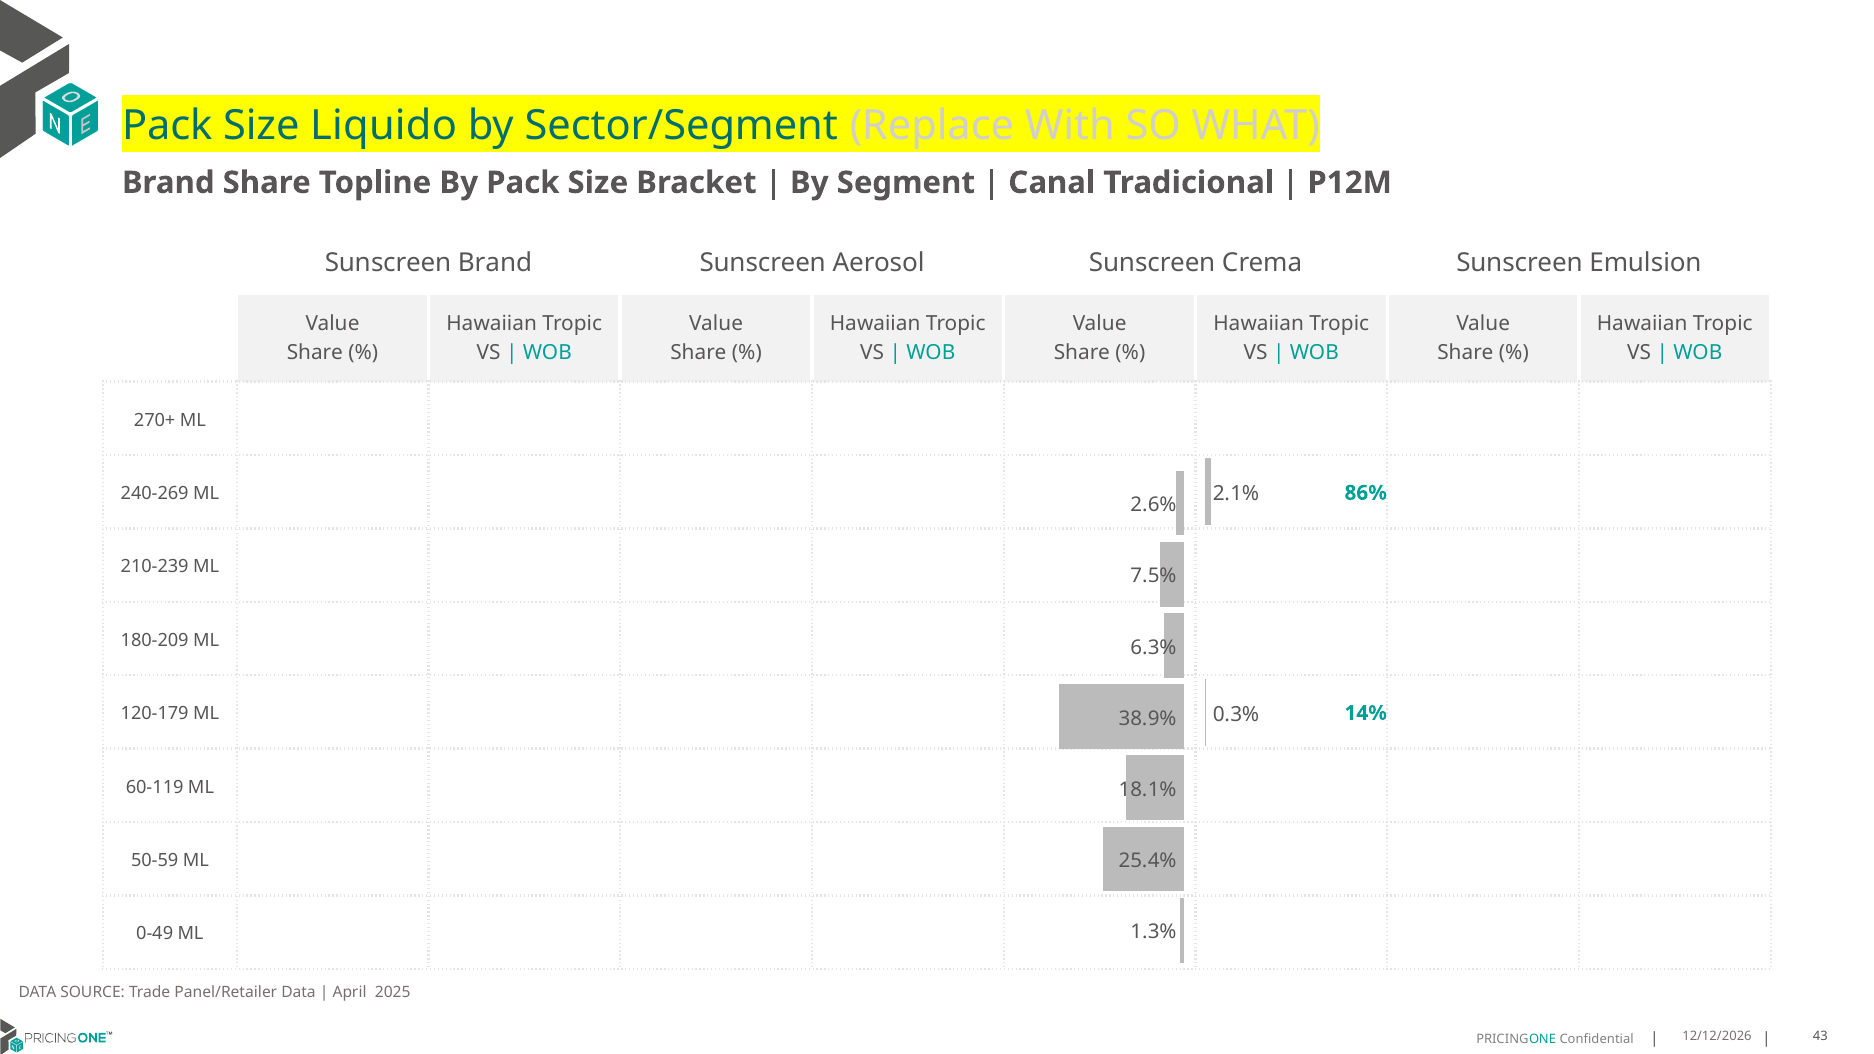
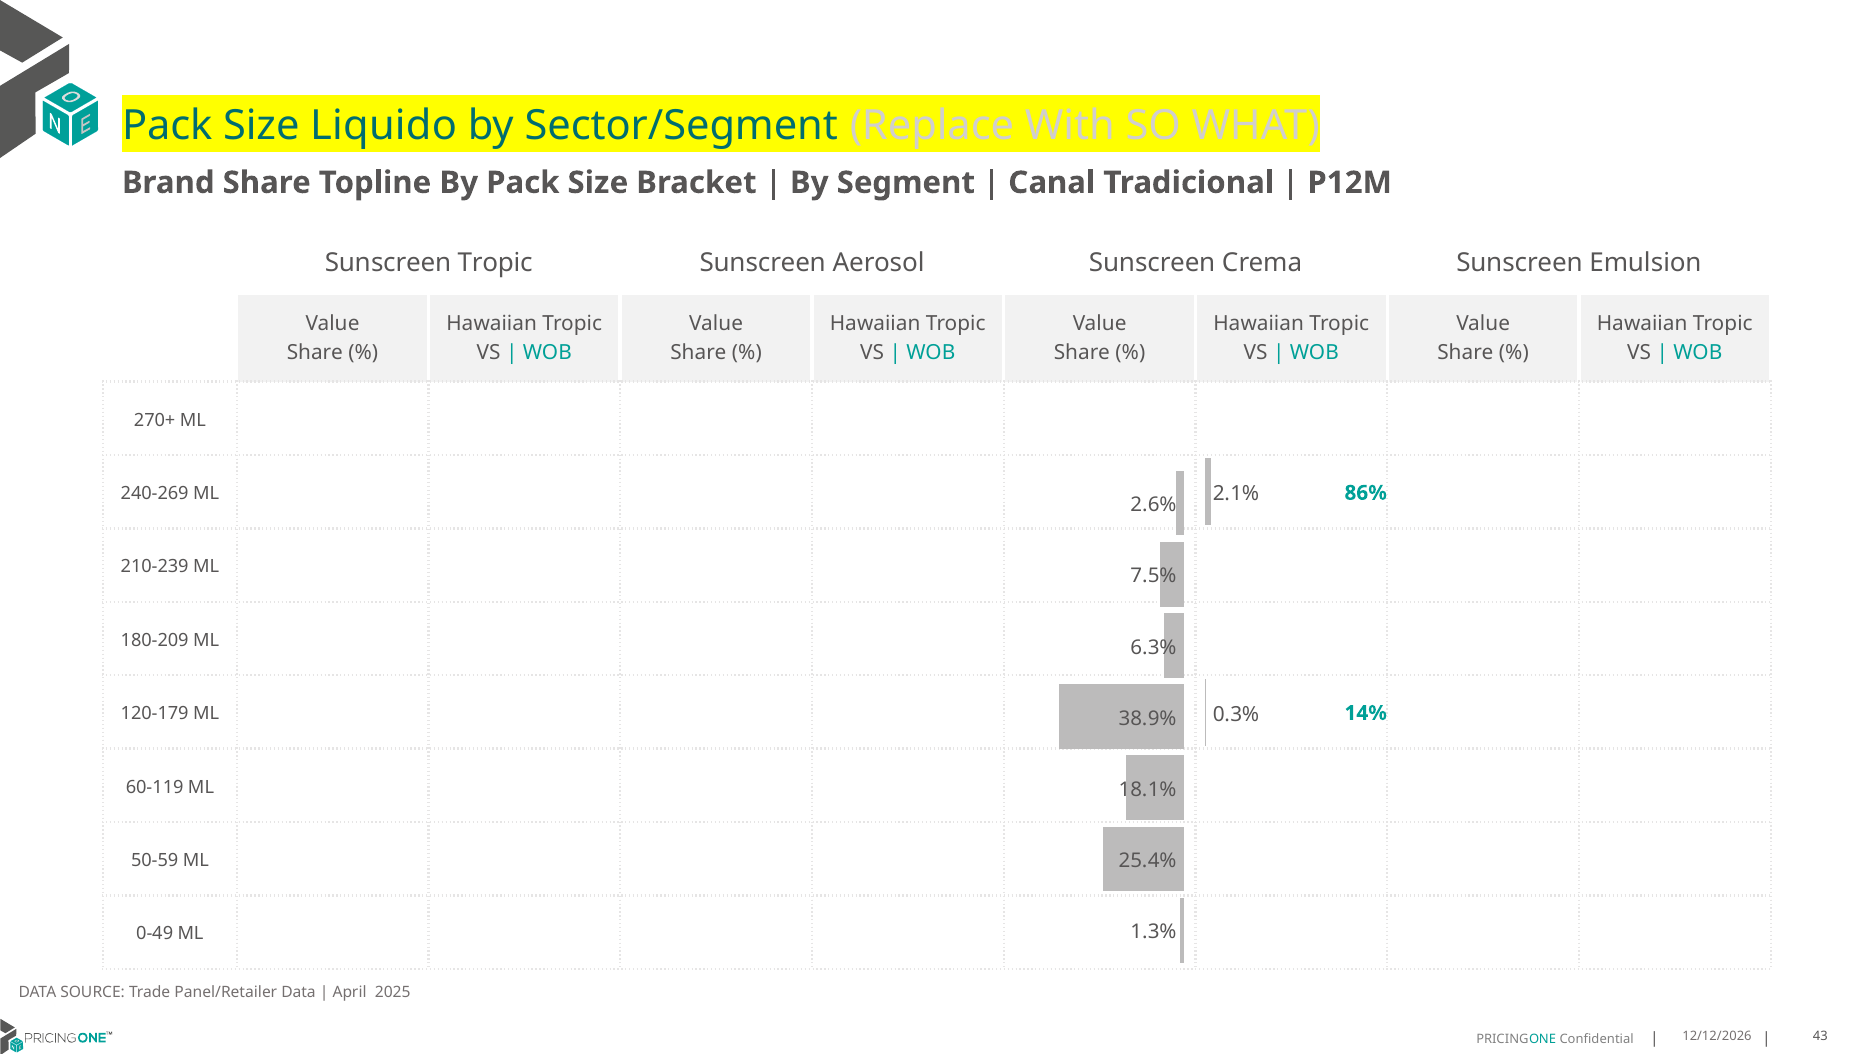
Sunscreen Brand: Brand -> Tropic (495, 263)
